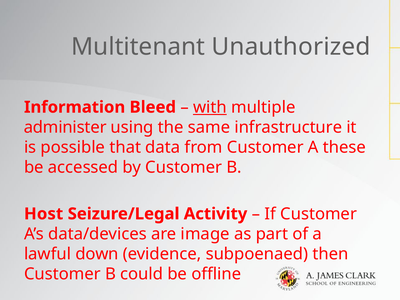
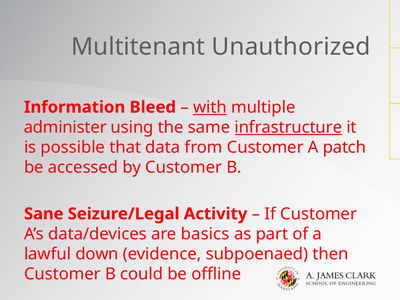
infrastructure underline: none -> present (288, 127)
these: these -> patch (344, 147)
Host: Host -> Sane (44, 214)
image: image -> basics (205, 234)
